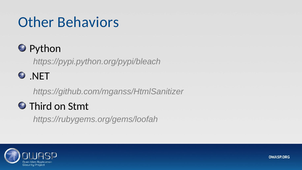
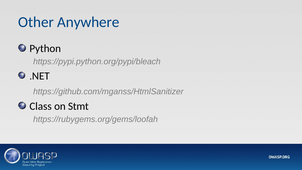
Behaviors: Behaviors -> Anywhere (88, 22)
Third: Third -> Class (41, 106)
